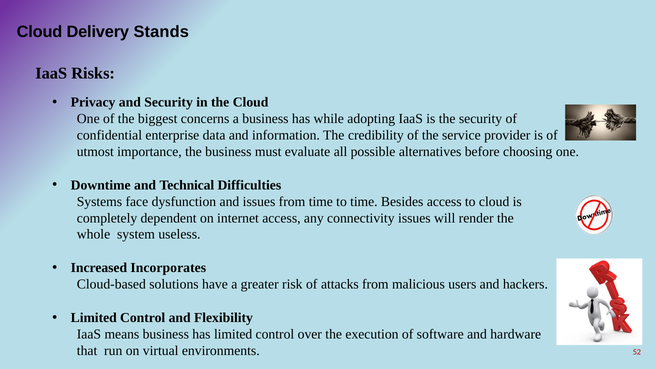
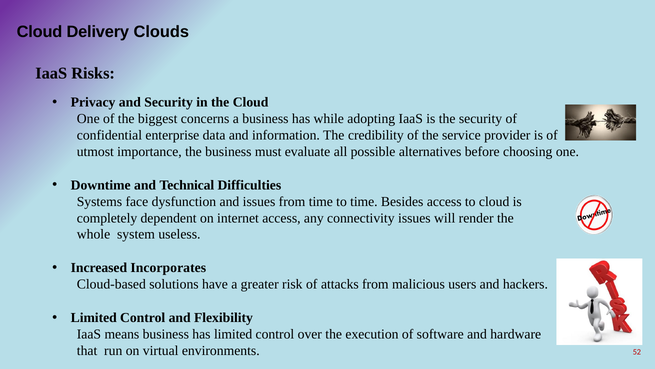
Stands: Stands -> Clouds (161, 32)
